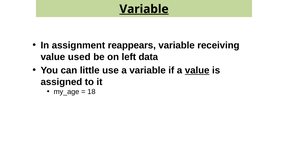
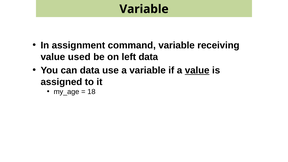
Variable underline: present -> none (144, 9)
reappears: reappears -> command (132, 45)
can little: little -> data (90, 70)
